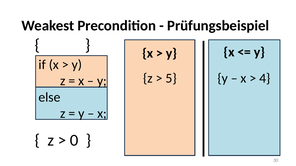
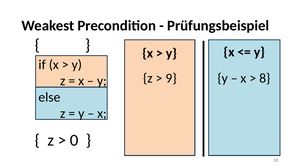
5: 5 -> 9 (171, 78)
4: 4 -> 8 (265, 78)
